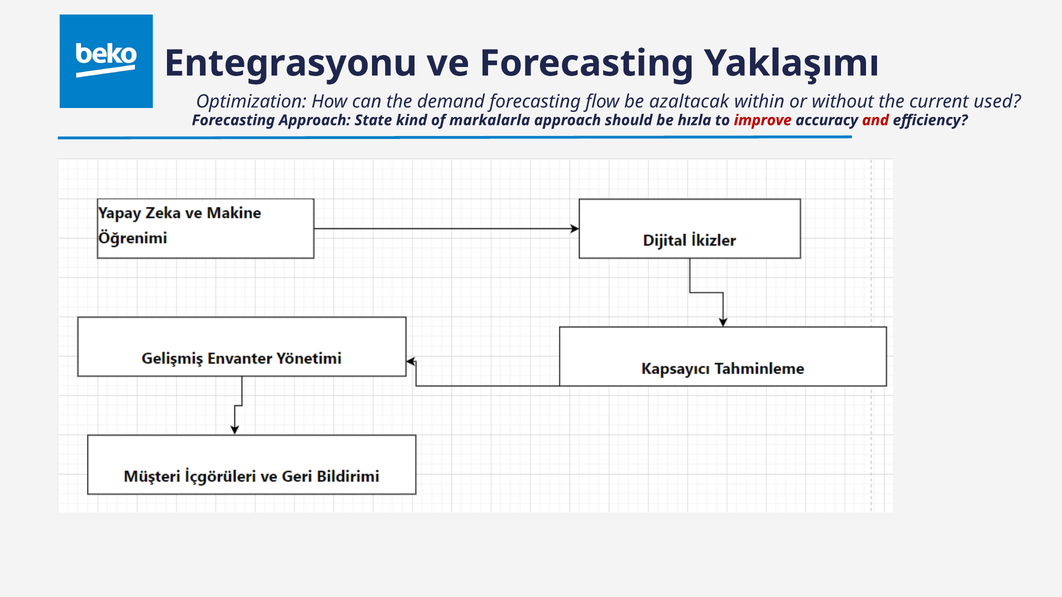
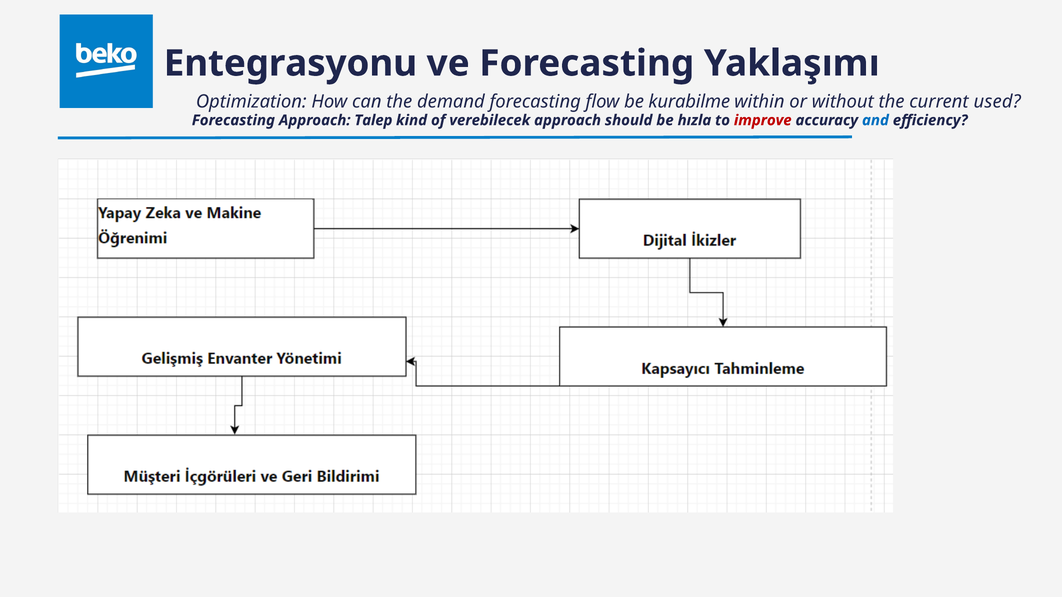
azaltacak: azaltacak -> kurabilme (689, 102)
State: State -> Talep (373, 120)
markalarla: markalarla -> verebilecek (490, 120)
and colour: red -> blue (875, 120)
